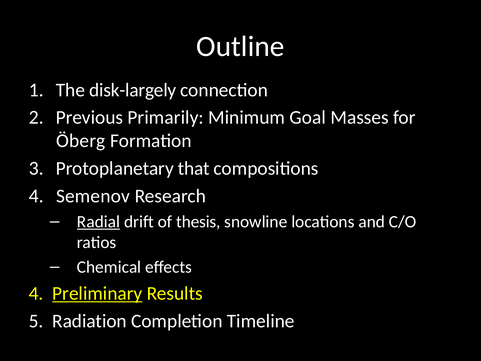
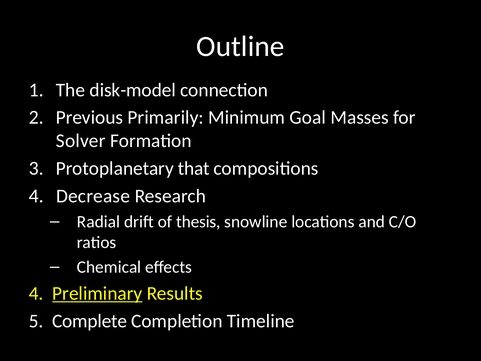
disk-largely: disk-largely -> disk-model (133, 90)
Öberg: Öberg -> Solver (81, 141)
Semenov: Semenov -> Decrease (93, 196)
Radial underline: present -> none (99, 221)
Radiation: Radiation -> Complete (90, 321)
